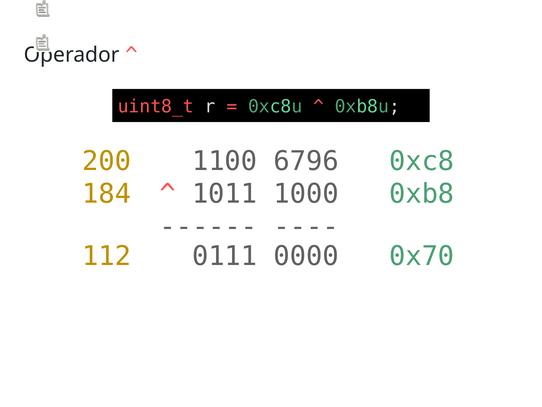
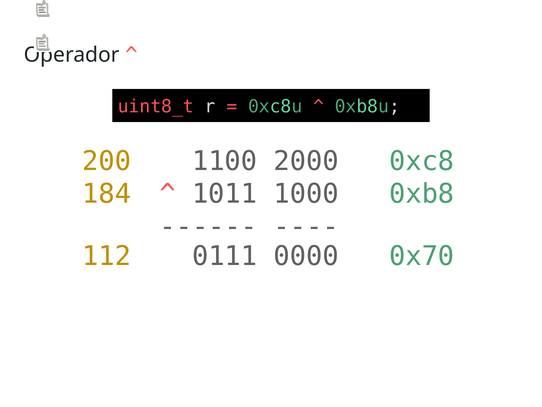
6796: 6796 -> 2000 (306, 161)
